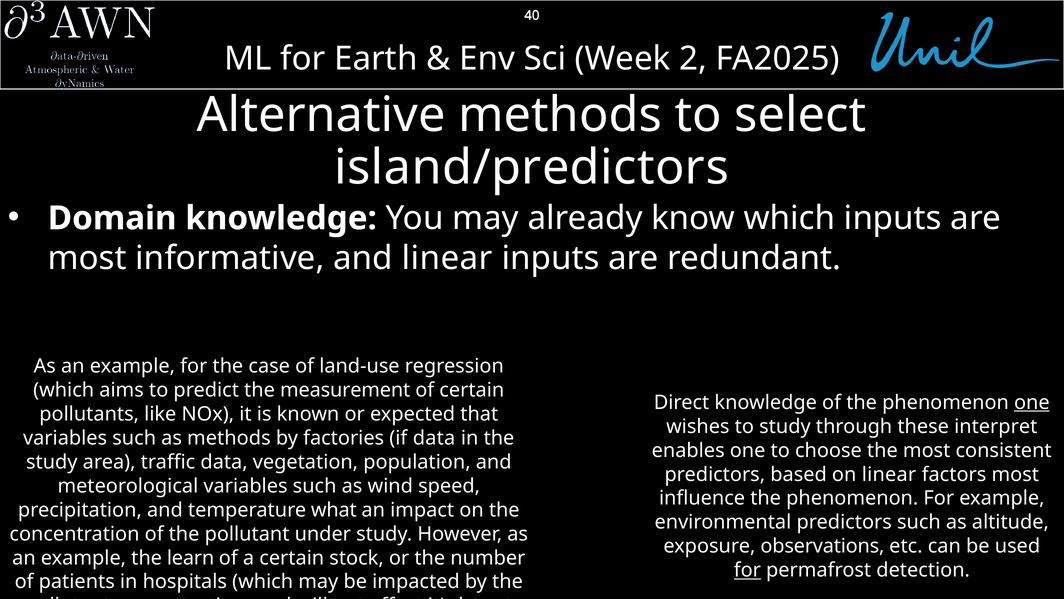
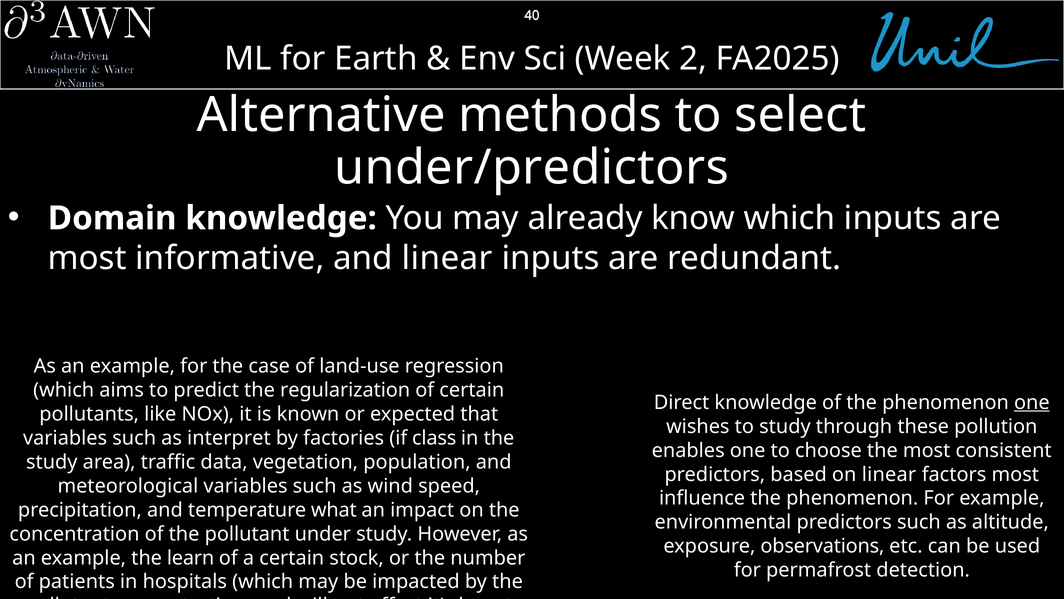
island/predictors: island/predictors -> under/predictors (532, 167)
measurement: measurement -> regularization (345, 390)
interpret: interpret -> pollution (996, 426)
as methods: methods -> interpret (229, 438)
if data: data -> class (434, 438)
for underline: present -> none (747, 570)
